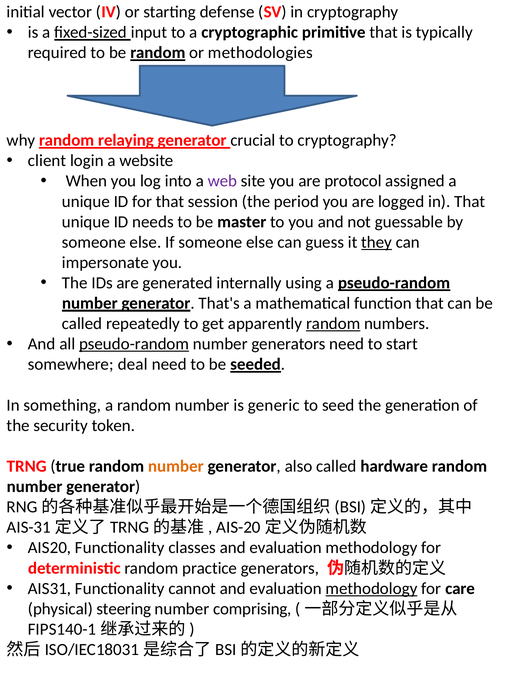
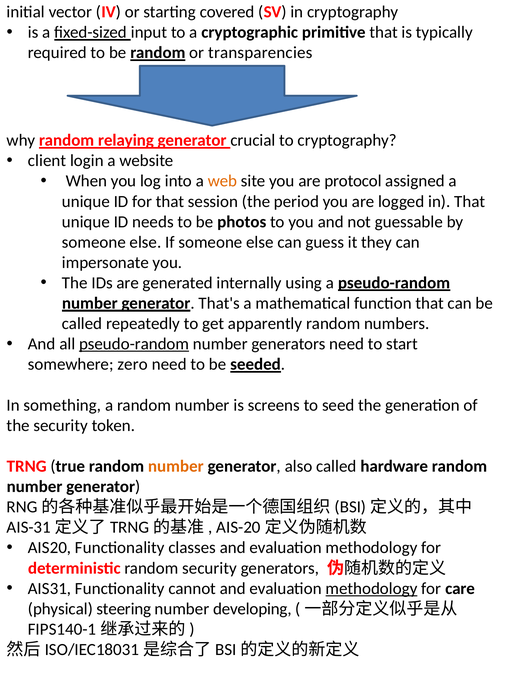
defense: defense -> covered (227, 12)
methodologies: methodologies -> transparencies (260, 53)
web colour: purple -> orange (222, 181)
master: master -> photos (242, 222)
they underline: present -> none (377, 243)
random underline: present -> none (333, 324)
deal: deal -> zero (133, 365)
generic: generic -> screens (274, 406)
random practice: practice -> security (210, 569)
comprising: comprising -> developing (252, 610)
